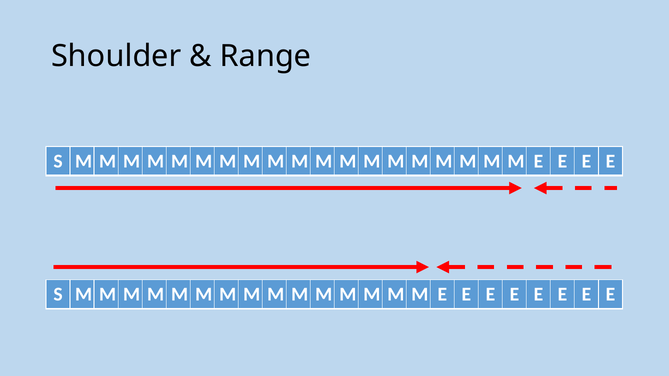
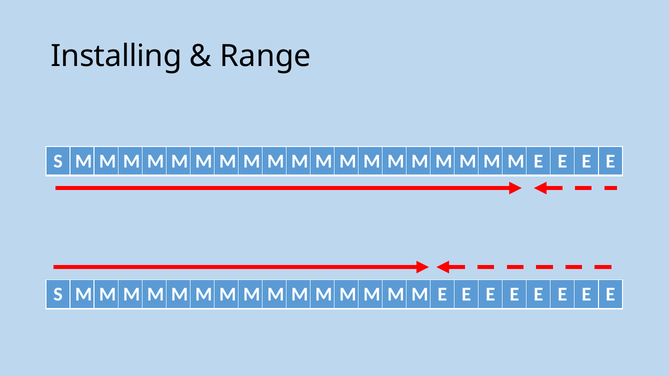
Shoulder: Shoulder -> Installing (116, 56)
